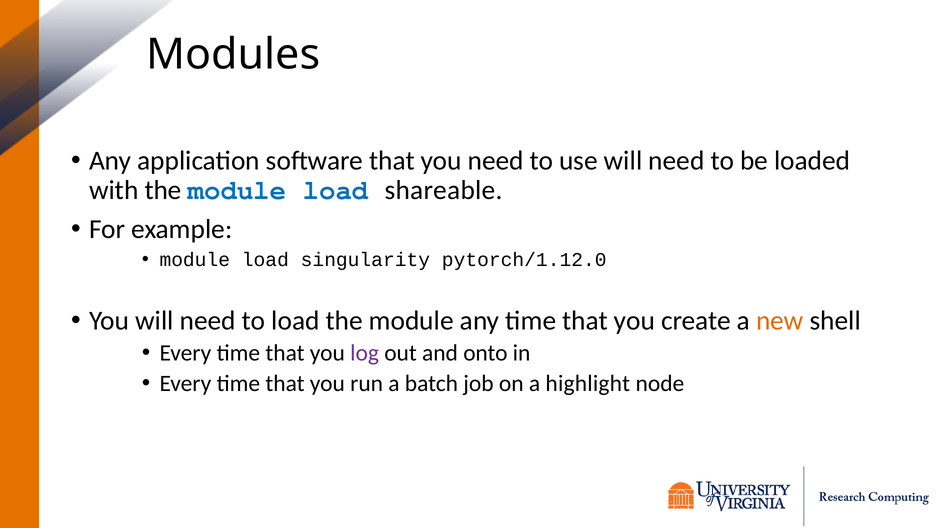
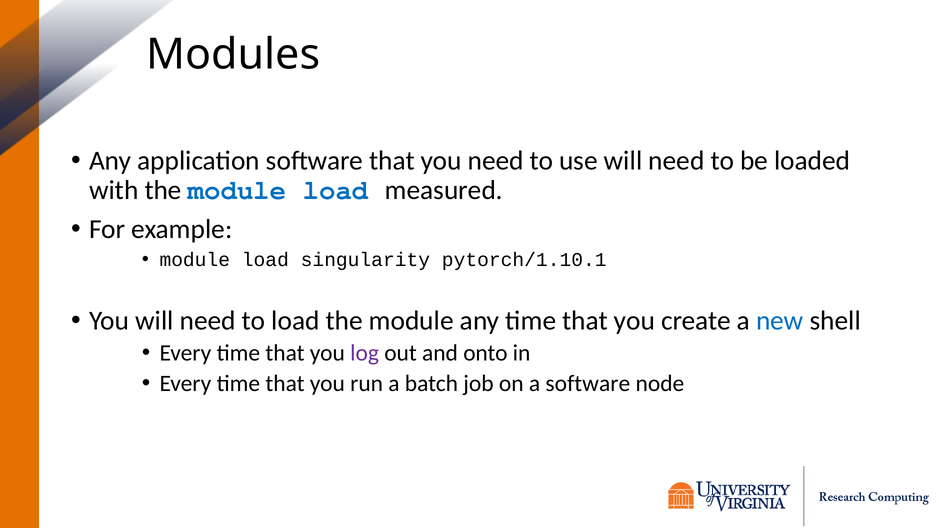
shareable: shareable -> measured (444, 190)
pytorch/1.12.0: pytorch/1.12.0 -> pytorch/1.10.1 (524, 260)
new colour: orange -> blue (780, 321)
a highlight: highlight -> software (588, 383)
